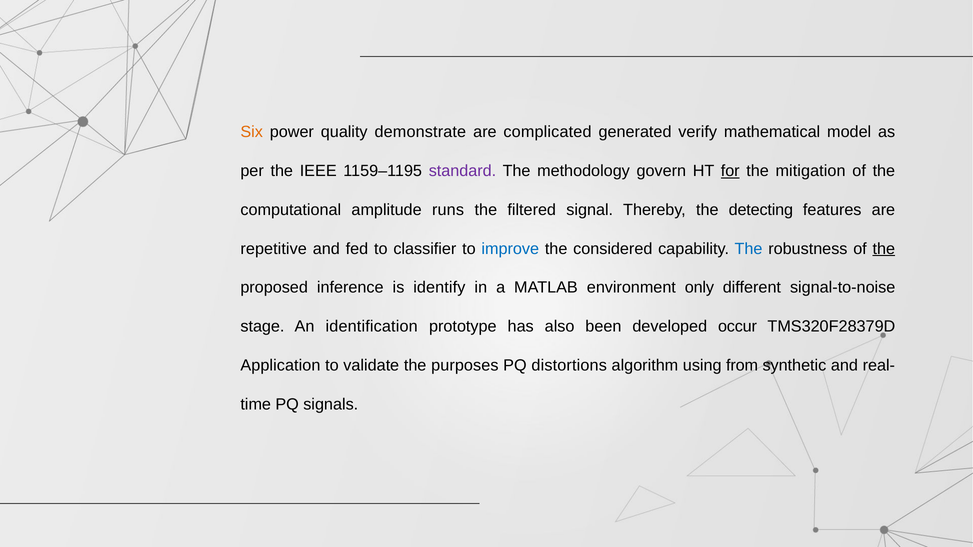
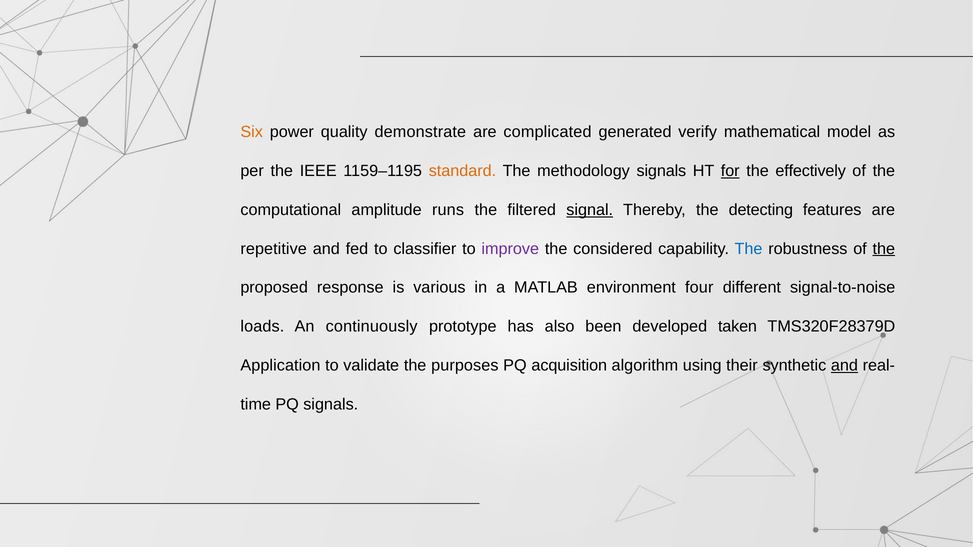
standard colour: purple -> orange (462, 171)
methodology govern: govern -> signals (661, 171)
mitigation: mitigation -> effectively (811, 171)
signal underline: none -> present (590, 210)
improve colour: blue -> purple (510, 249)
inference: inference -> response (350, 288)
identify: identify -> various (439, 288)
only: only -> four (699, 288)
stage: stage -> loads (262, 327)
identification: identification -> continuously (372, 327)
occur: occur -> taken (738, 327)
distortions: distortions -> acquisition (569, 366)
from: from -> their (742, 366)
and underline: none -> present (844, 366)
